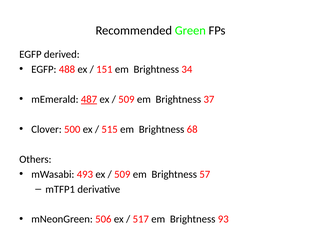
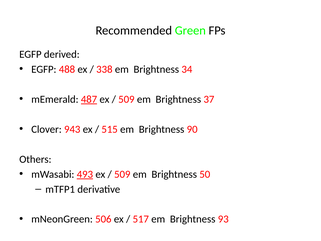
151: 151 -> 338 (104, 69)
500: 500 -> 943 (72, 129)
68: 68 -> 90 (192, 129)
493 underline: none -> present (85, 174)
57: 57 -> 50 (205, 174)
